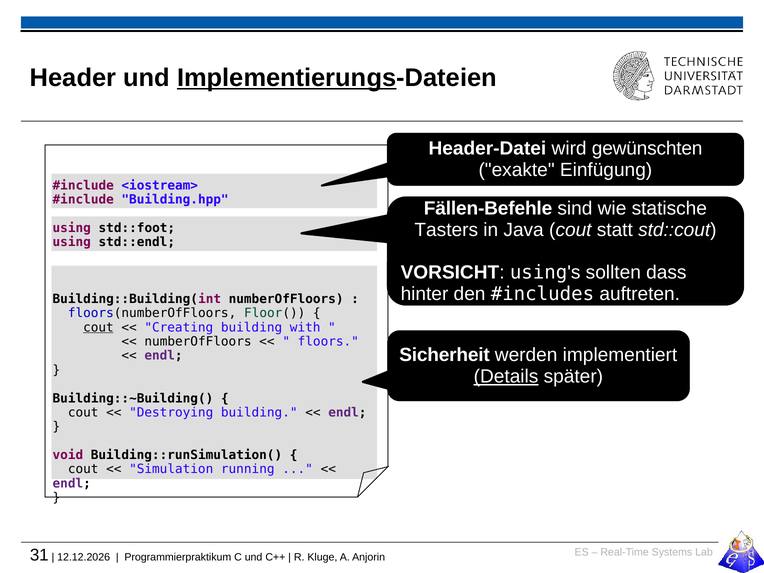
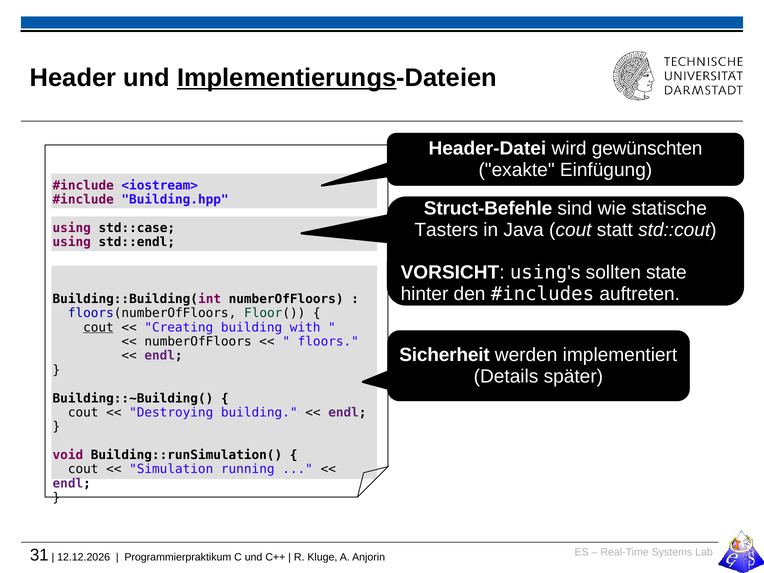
Fällen-Befehle: Fällen-Befehle -> Struct-Befehle (488, 208)
std::foot: std::foot -> std::case (137, 228)
dass: dass -> state (666, 272)
Details underline: present -> none (506, 377)
